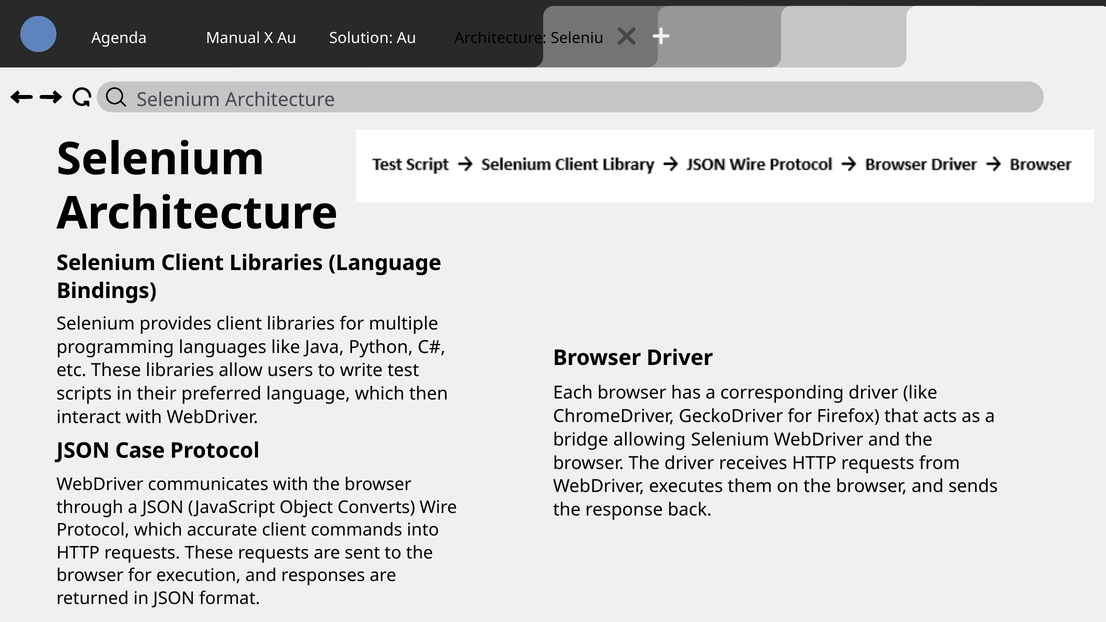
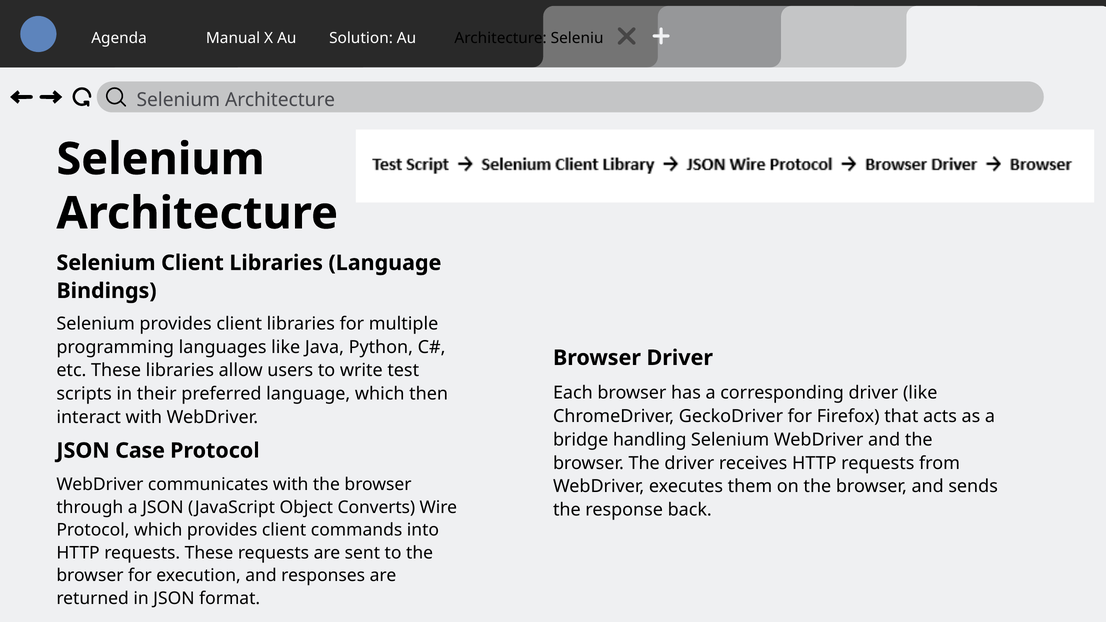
allowing: allowing -> handling (650, 440)
which accurate: accurate -> provides (222, 530)
